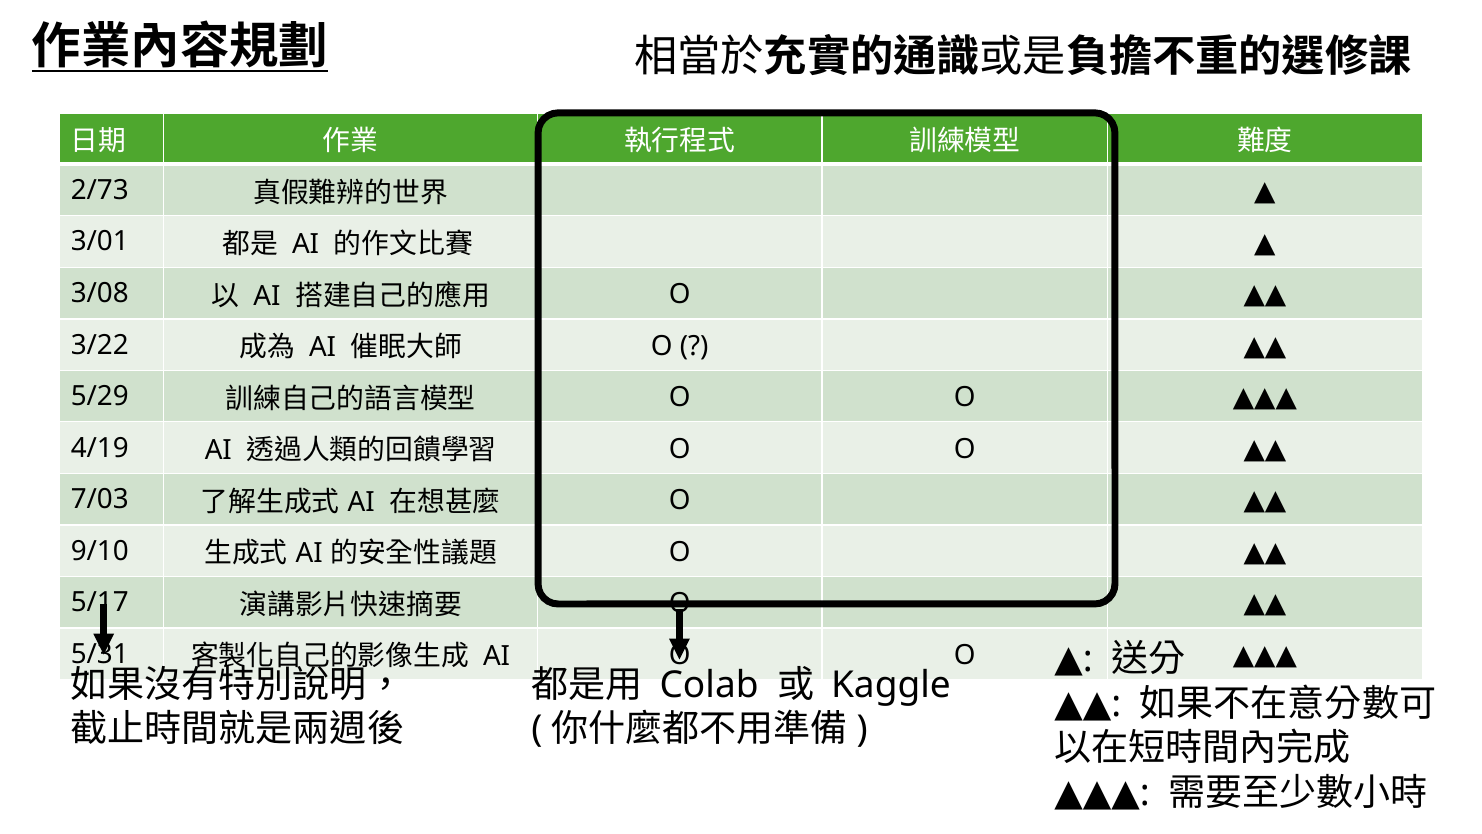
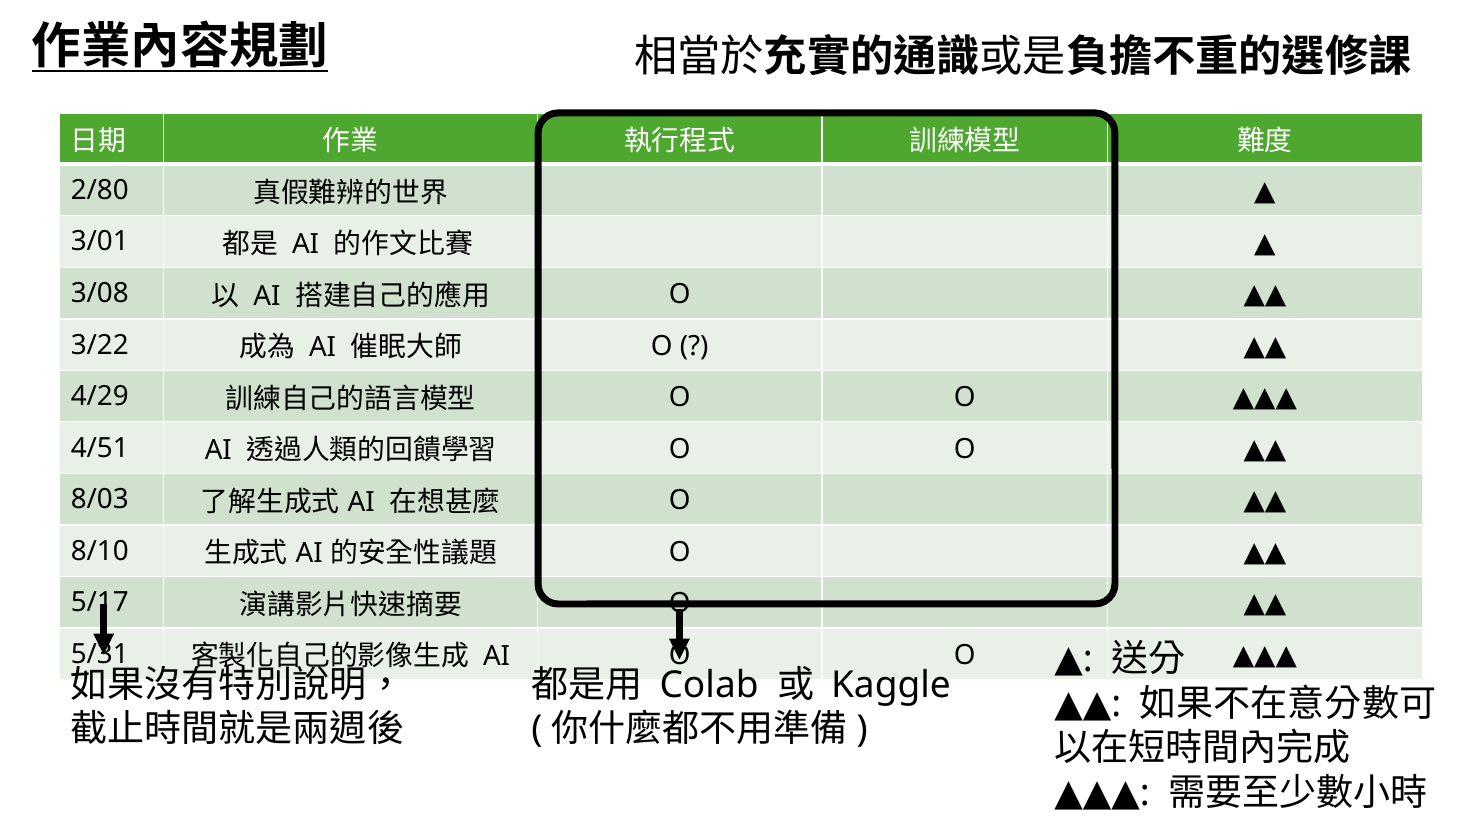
2/73: 2/73 -> 2/80 (100, 190)
5/29: 5/29 -> 4/29 (100, 396)
4/19: 4/19 -> 4/51 (100, 448)
7/03: 7/03 -> 8/03 (100, 499)
9/10: 9/10 -> 8/10 (100, 551)
